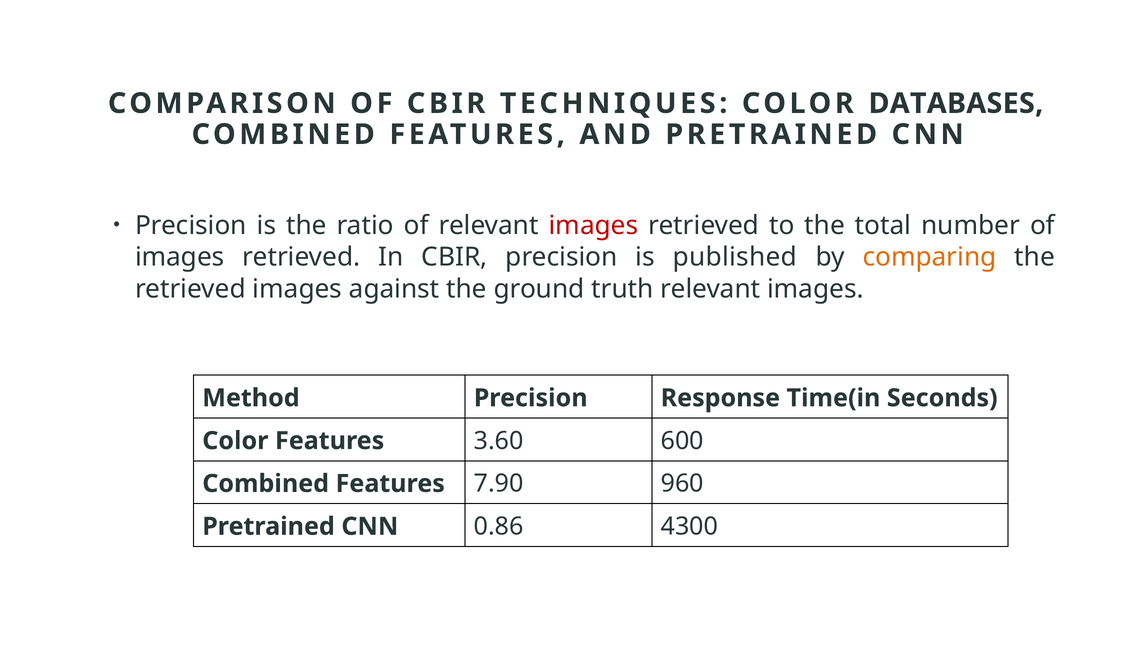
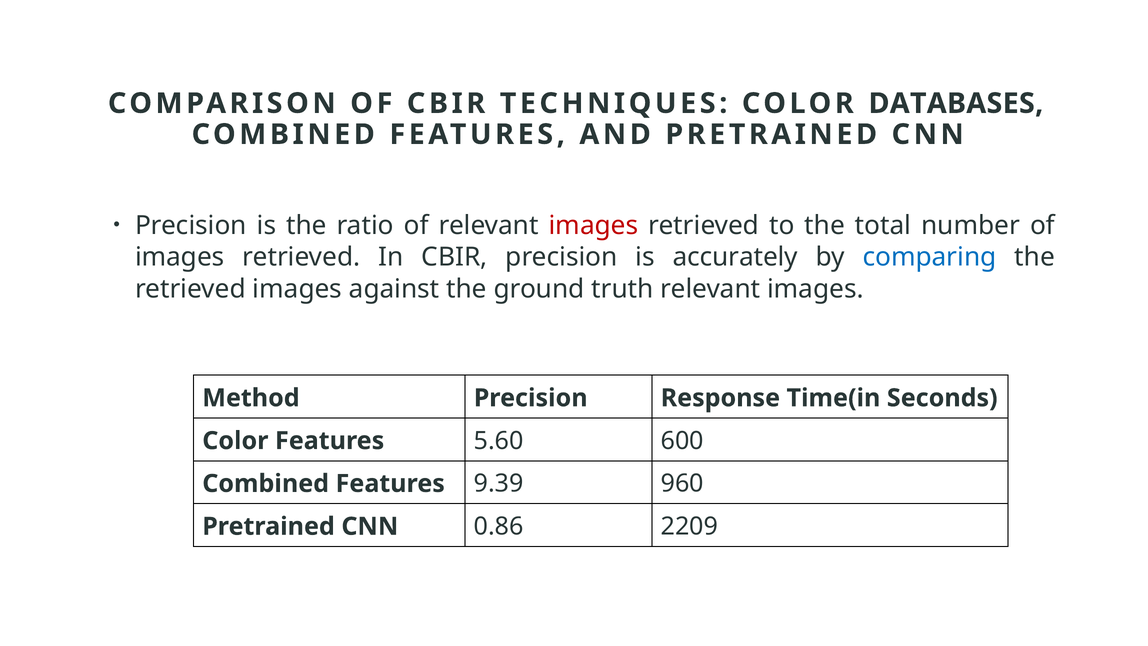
published: published -> accurately (735, 257)
comparing colour: orange -> blue (929, 257)
3.60: 3.60 -> 5.60 (499, 441)
7.90: 7.90 -> 9.39 (499, 483)
4300: 4300 -> 2209 (689, 526)
